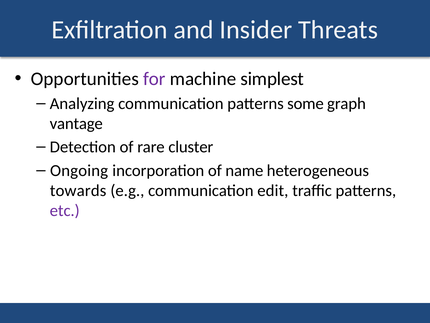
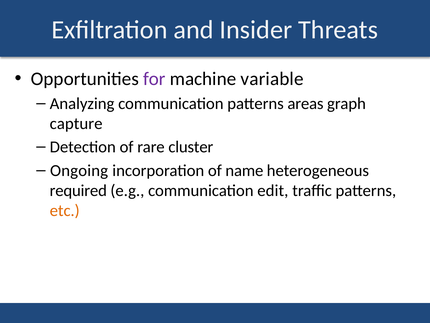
simplest: simplest -> variable (272, 79)
some: some -> areas (305, 103)
vantage: vantage -> capture (76, 123)
towards: towards -> required (78, 190)
etc colour: purple -> orange (65, 210)
